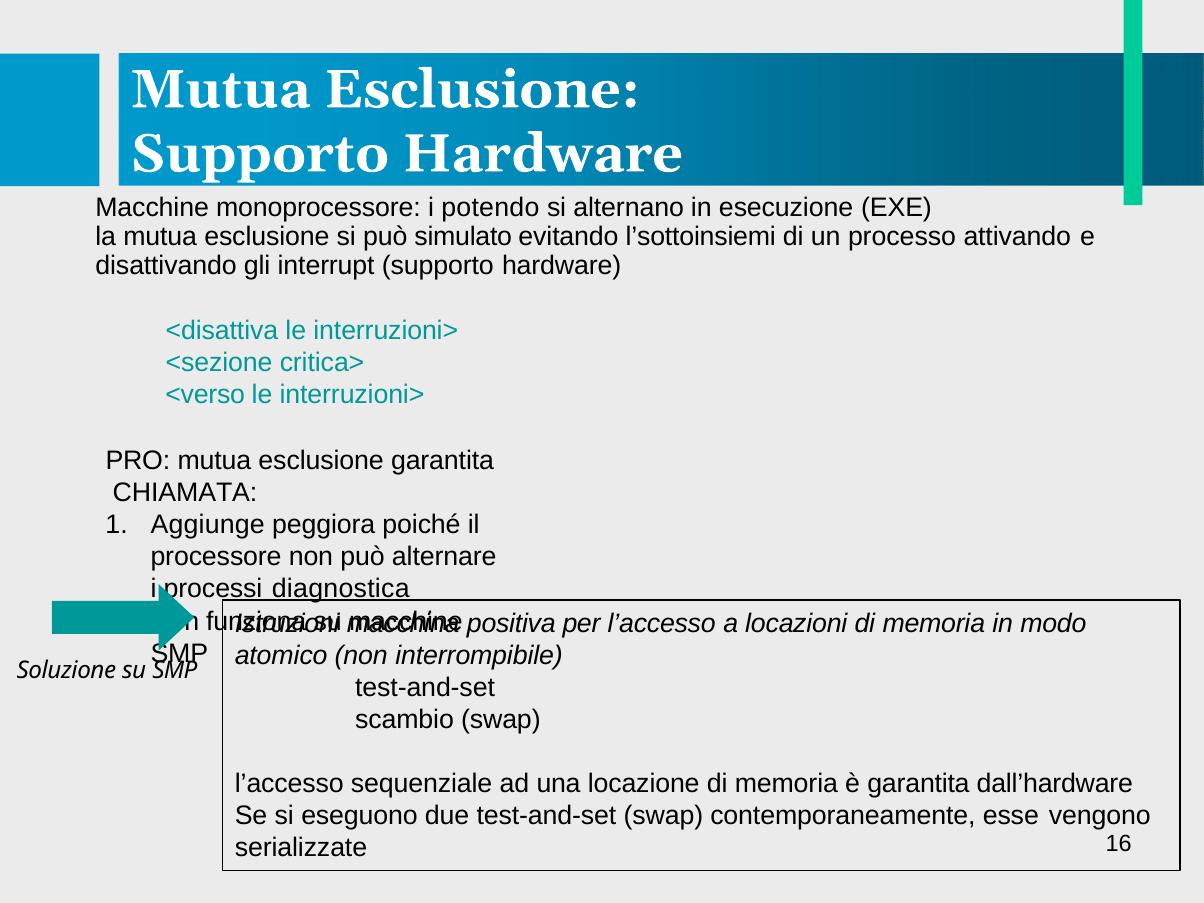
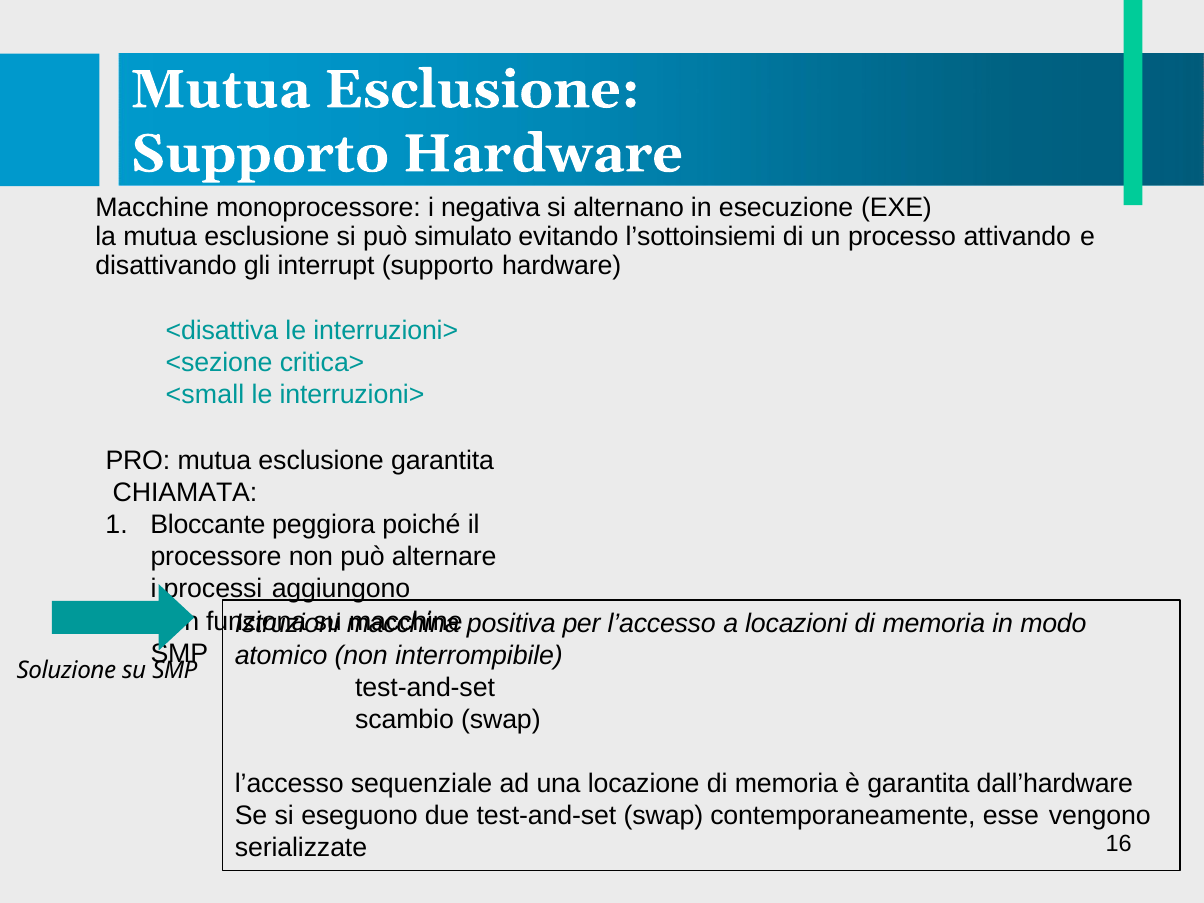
potendo: potendo -> negativa (491, 208)
<verso: <verso -> <small (205, 395)
Aggiunge: Aggiunge -> Bloccante (208, 525)
diagnostica: diagnostica -> aggiungono (341, 589)
